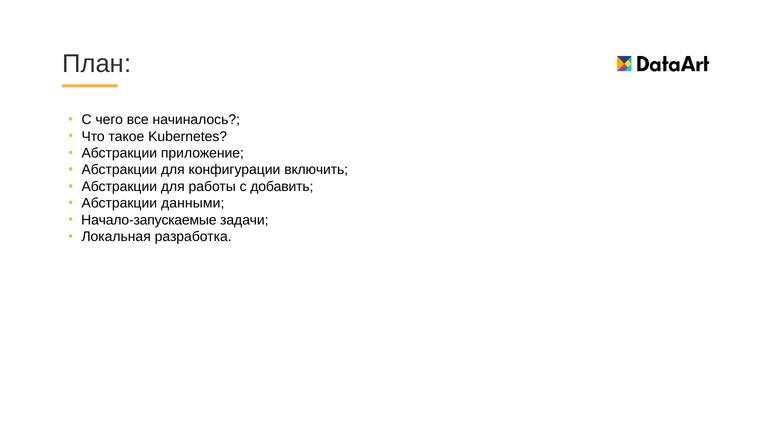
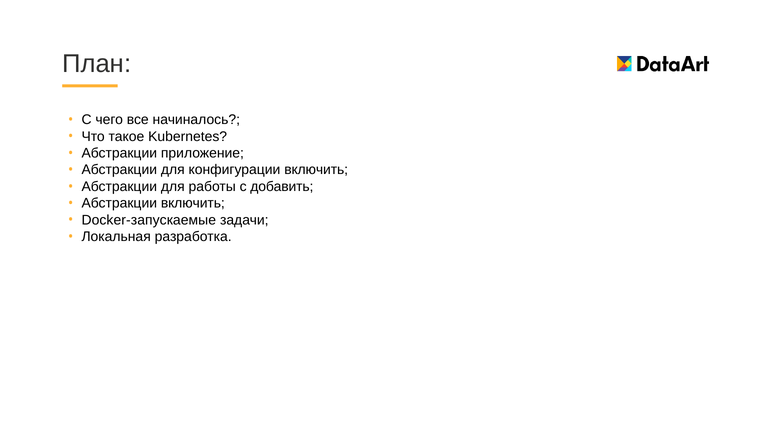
Абстракции данными: данными -> включить (193, 203)
Начало-запускаемые: Начало-запускаемые -> Docker-запускаемые (149, 220)
